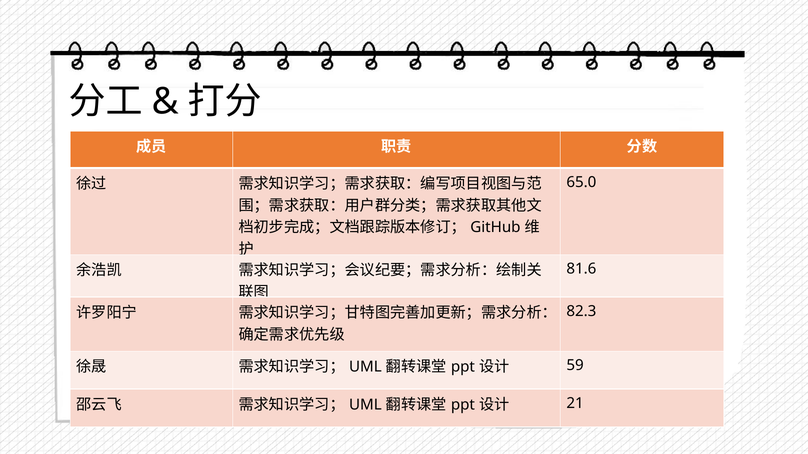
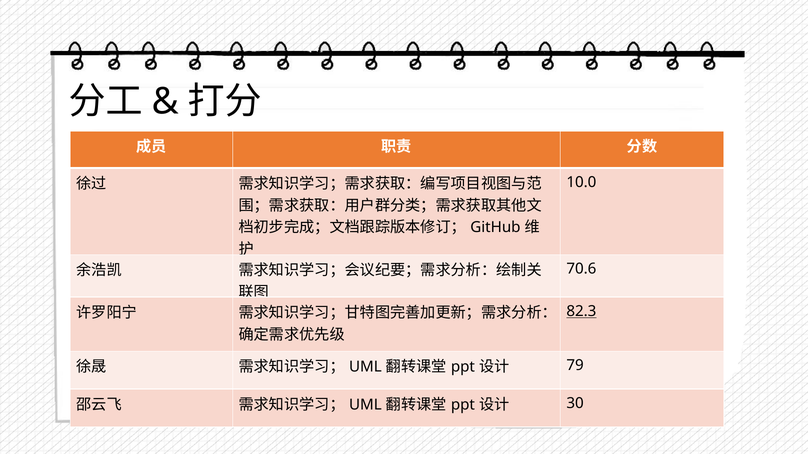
65.0: 65.0 -> 10.0 (581, 182)
81.6: 81.6 -> 70.6 (581, 269)
82.3 underline: none -> present (581, 312)
59: 59 -> 79 (575, 366)
21: 21 -> 30 (575, 404)
